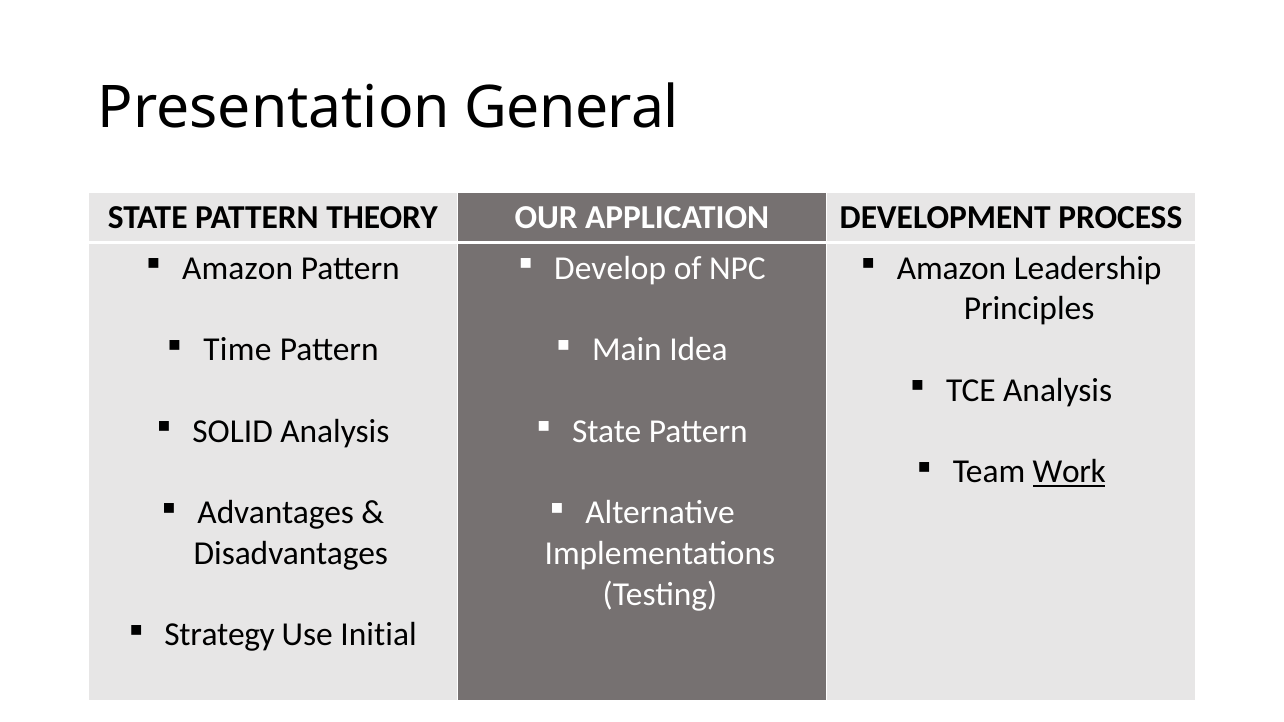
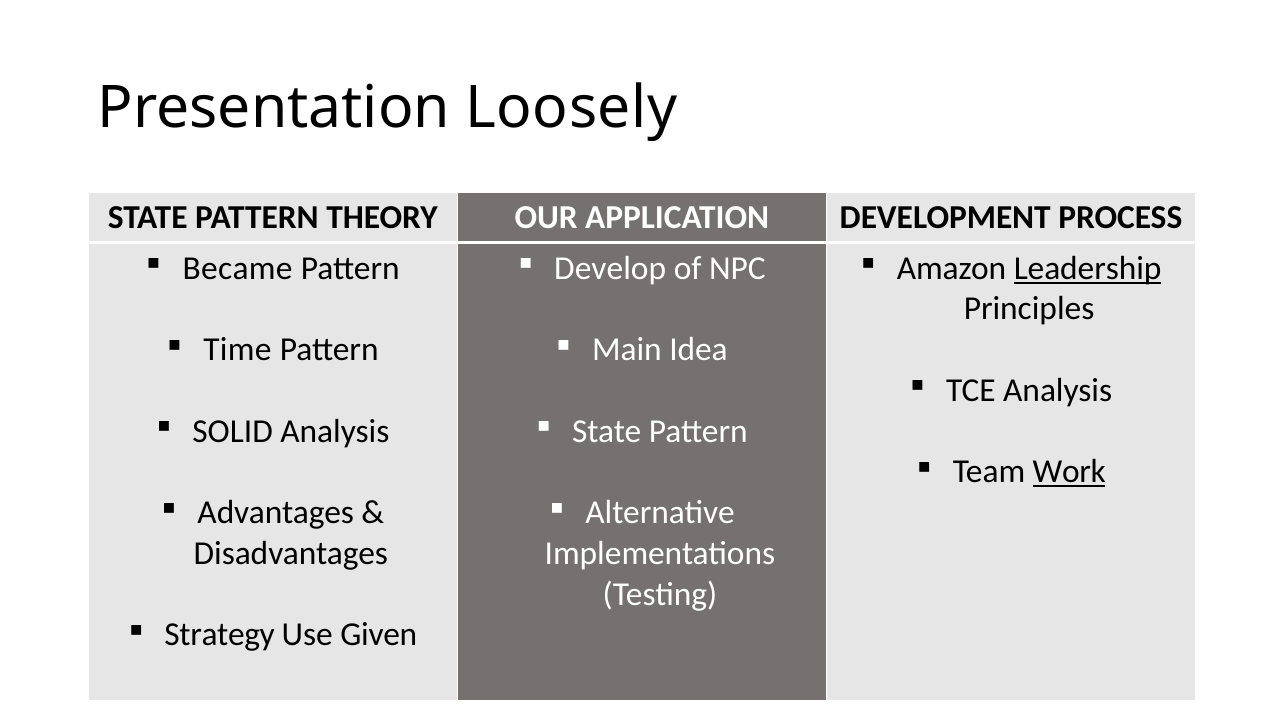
General: General -> Loosely (571, 108)
Amazon: Amazon -> Became (238, 268)
Leadership underline: none -> present (1088, 268)
Initial: Initial -> Given (379, 635)
